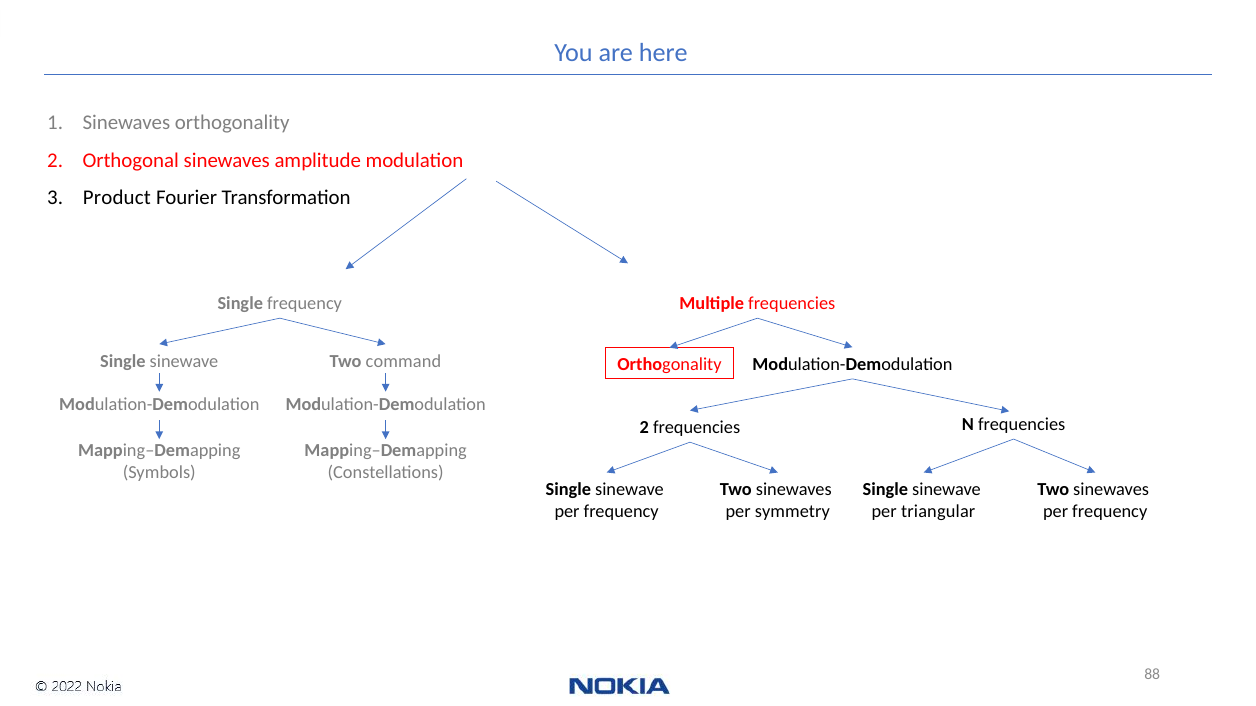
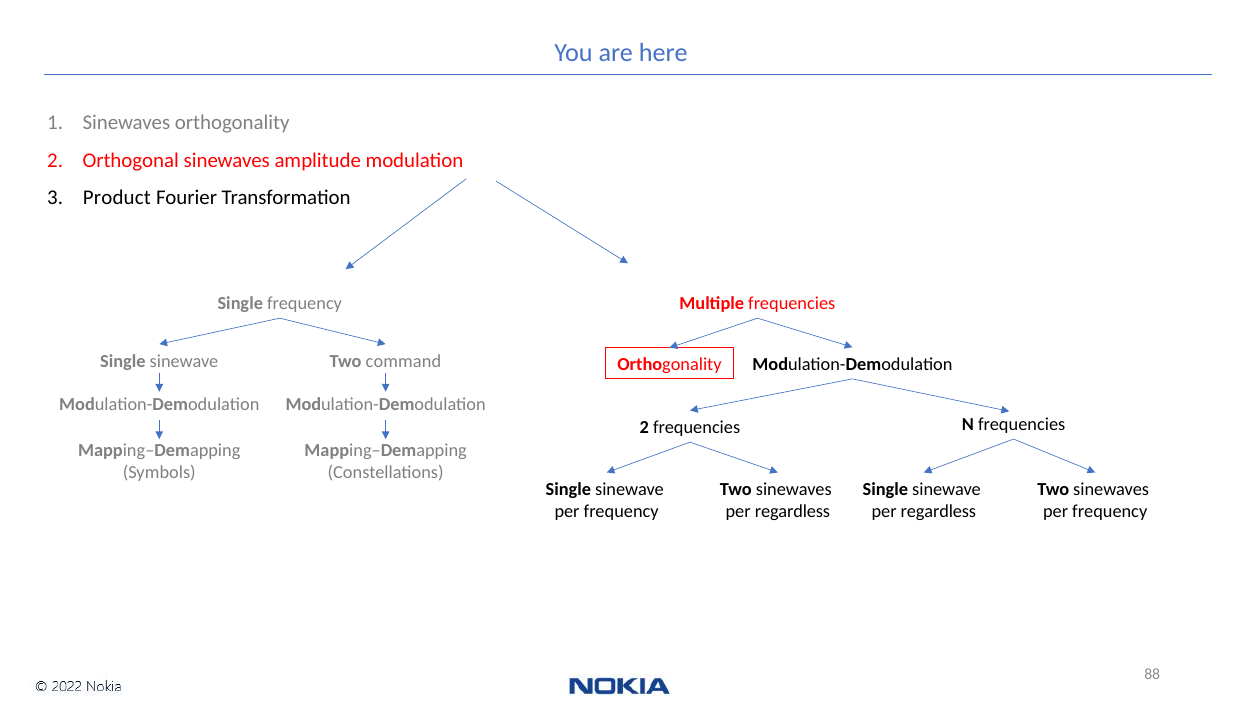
symmetry: symmetry -> regardless (792, 512)
triangular: triangular -> regardless (938, 512)
